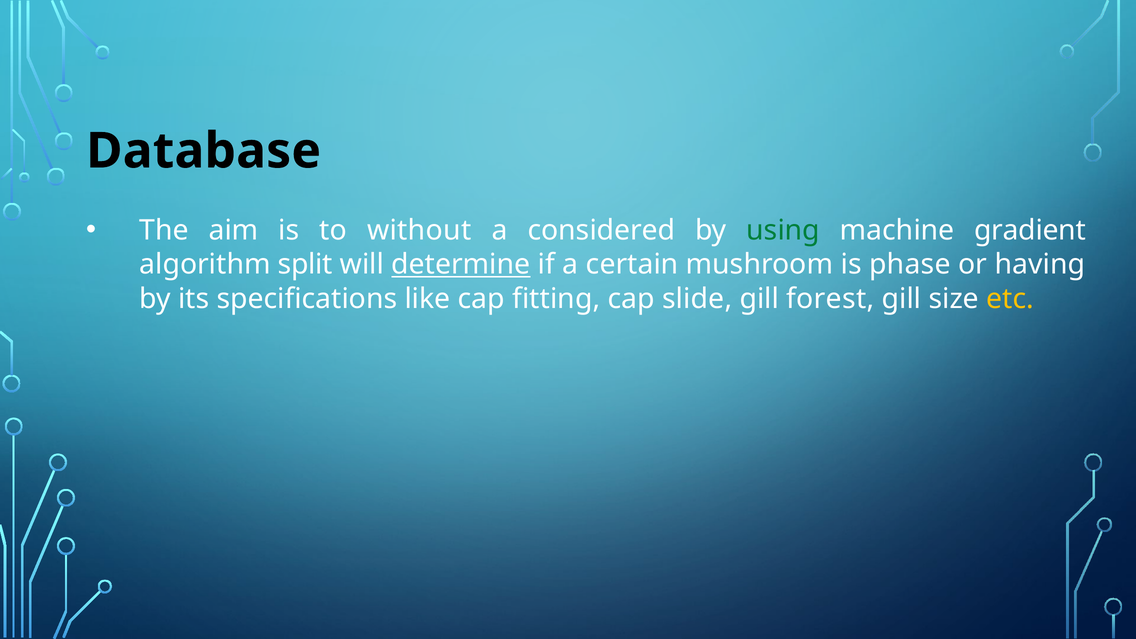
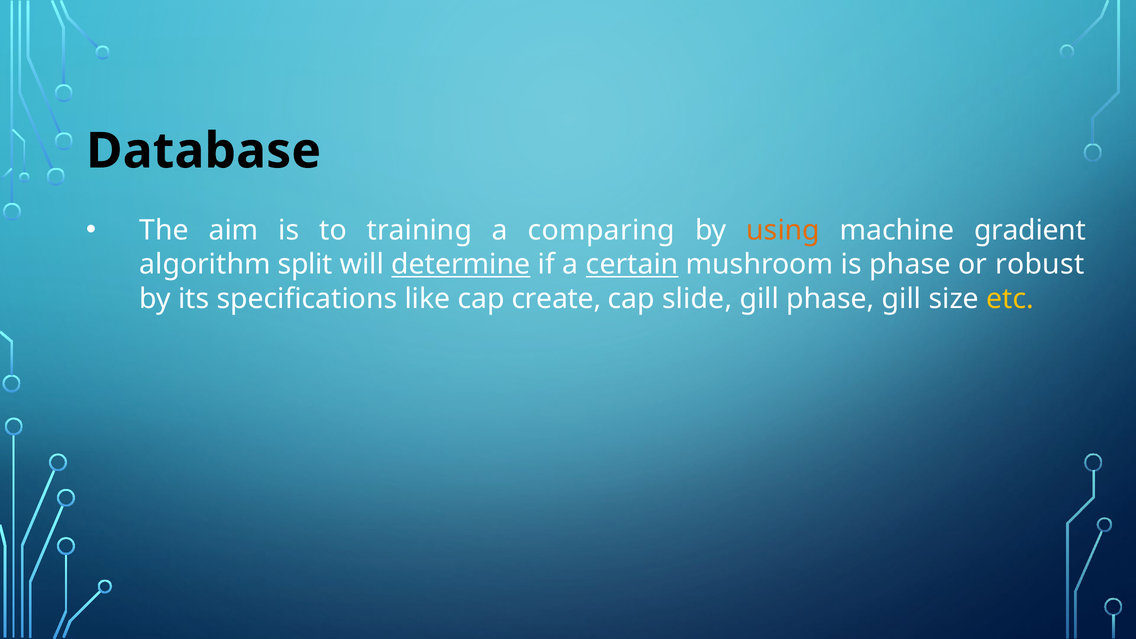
without: without -> training (419, 231)
considered: considered -> comparing (601, 231)
using colour: green -> orange (783, 231)
certain underline: none -> present (632, 265)
having: having -> robust (1040, 265)
fitting: fitting -> create (556, 299)
gill forest: forest -> phase (830, 299)
